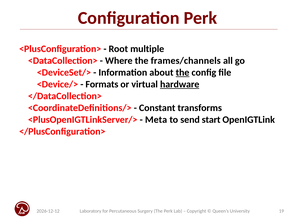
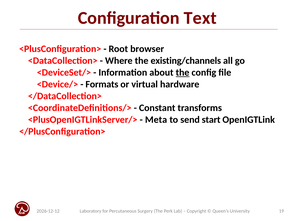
Configuration Perk: Perk -> Text (200, 18)
multiple: multiple -> browser (147, 49)
frames/channels: frames/channels -> existing/channels (186, 61)
hardware underline: present -> none (180, 84)
